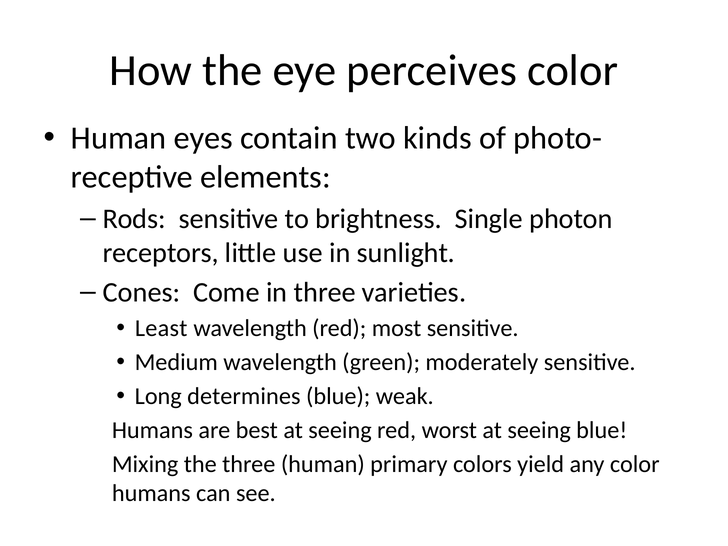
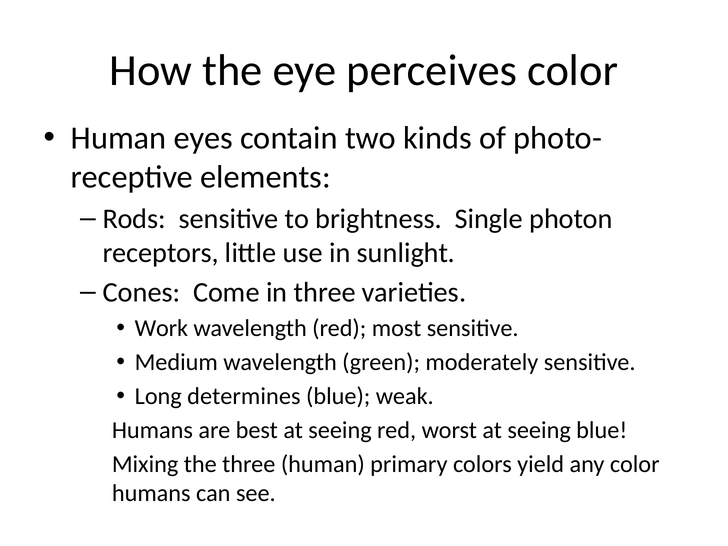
Least: Least -> Work (161, 328)
